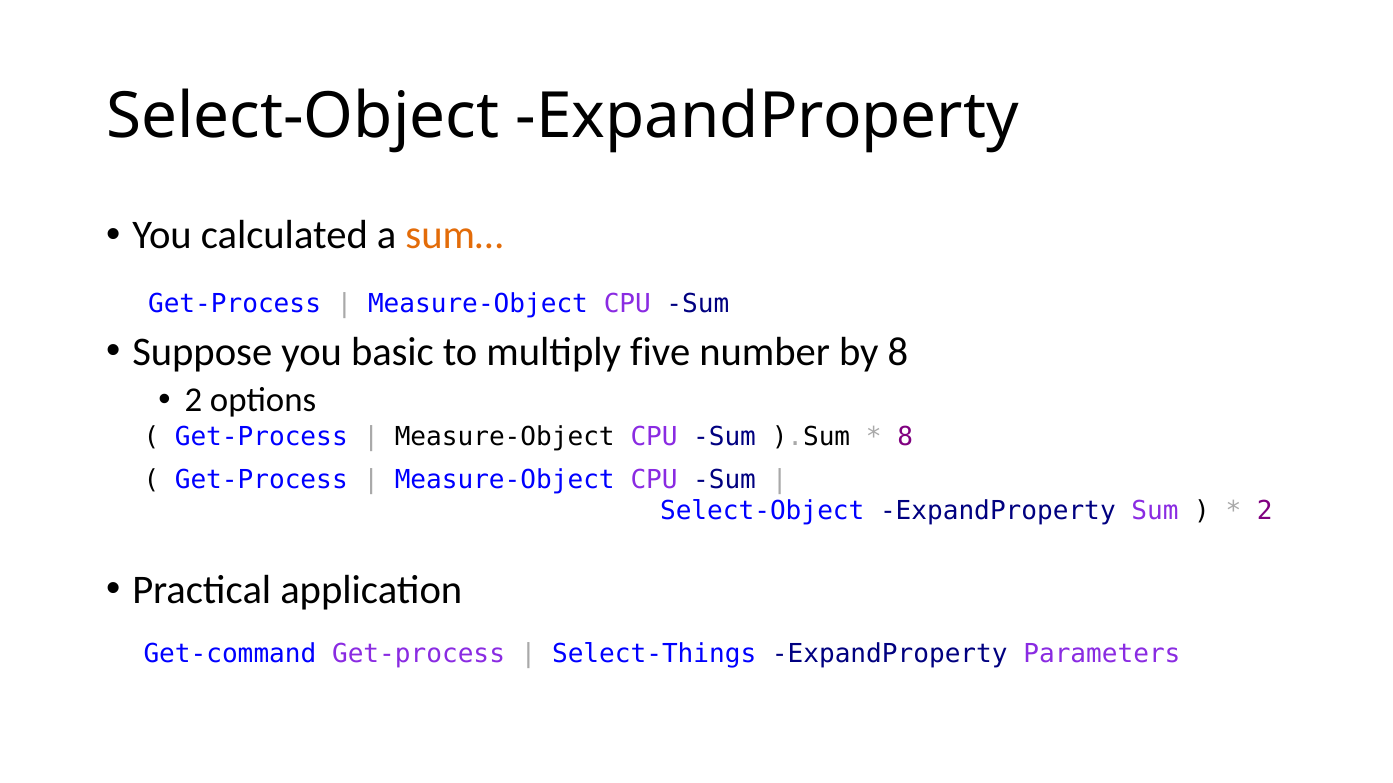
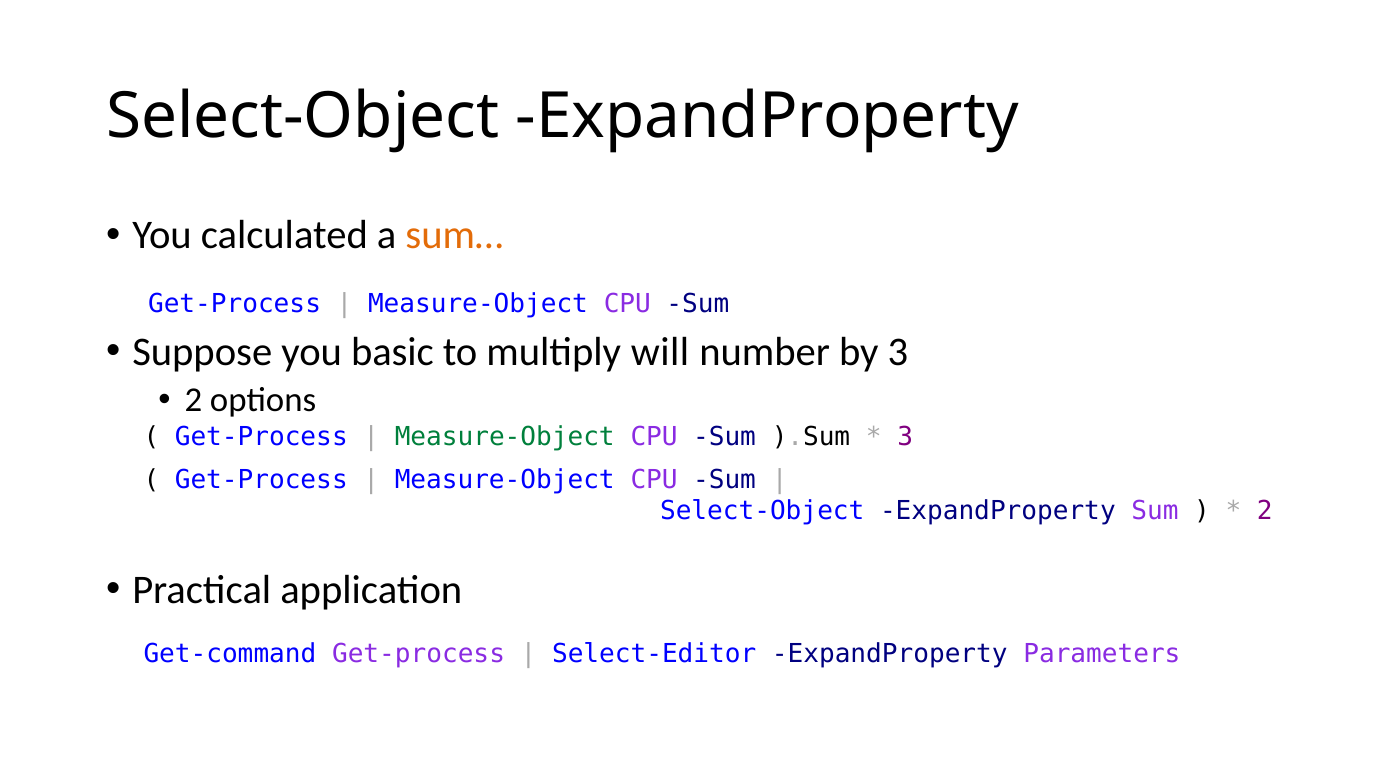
five: five -> will (660, 352)
by 8: 8 -> 3 (898, 352)
Measure-Object colour: black -> green (505, 438)
8: 8 -> 3 (905, 438)
Select-Things: Select-Things -> Select-Editor (654, 654)
